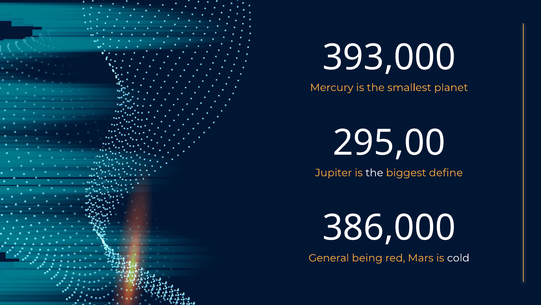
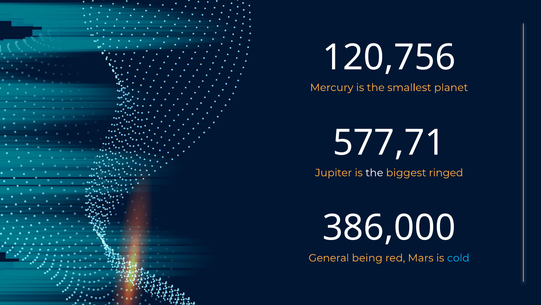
393,000: 393,000 -> 120,756 (389, 57)
295,00: 295,00 -> 577,71 (389, 142)
define: define -> ringed (446, 172)
cold colour: white -> light blue (458, 257)
